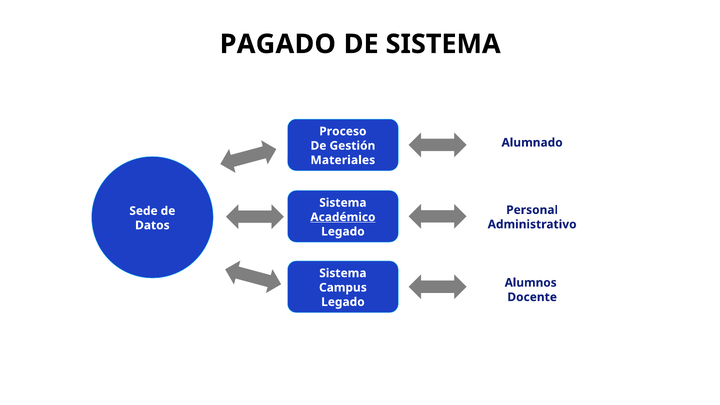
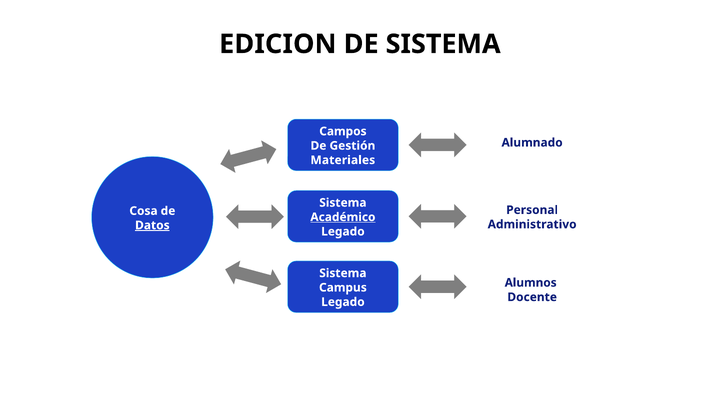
PAGADO: PAGADO -> EDICION (278, 44)
Proceso: Proceso -> Campos (343, 131)
Sede: Sede -> Cosa (143, 211)
Datos underline: none -> present (152, 225)
